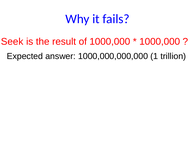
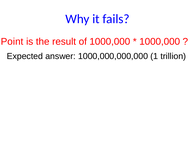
Seek: Seek -> Point (12, 42)
